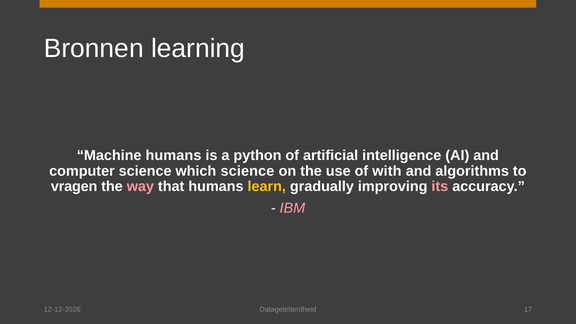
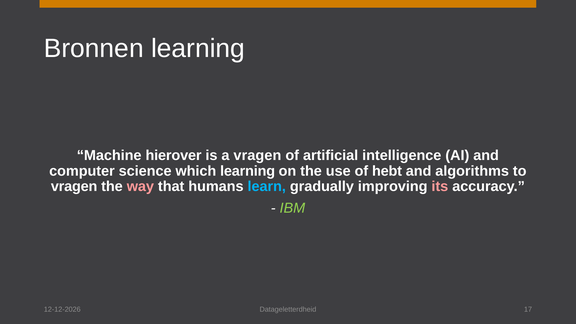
Machine humans: humans -> hierover (174, 155)
a python: python -> vragen (257, 155)
which science: science -> learning (248, 171)
with: with -> hebt (387, 171)
learn colour: yellow -> light blue (267, 186)
IBM colour: pink -> light green (292, 208)
